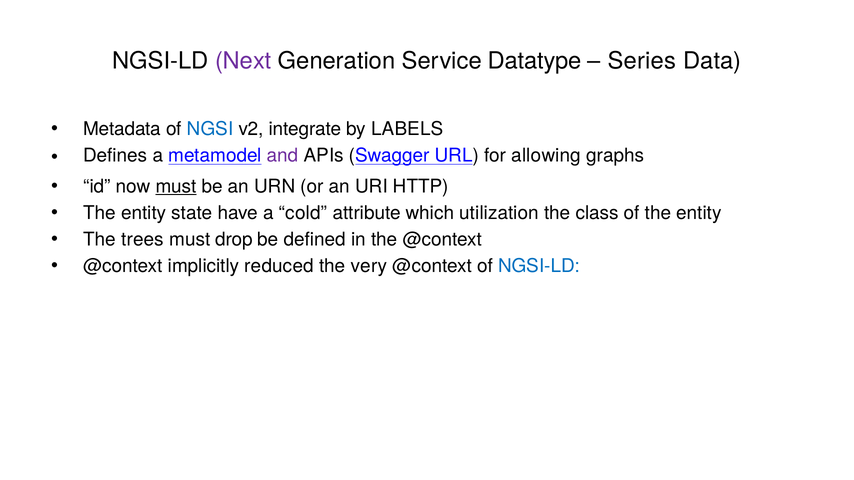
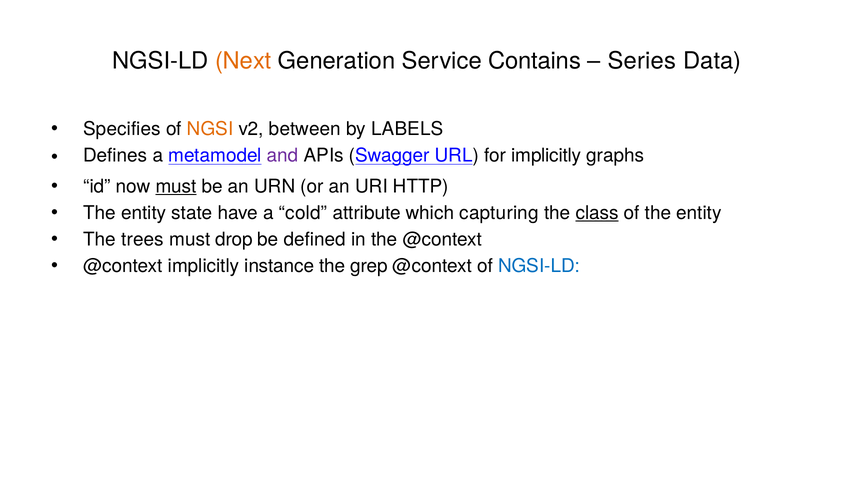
Next colour: purple -> orange (243, 61)
Datatype: Datatype -> Contains (535, 61)
Metadata: Metadata -> Specifies (122, 129)
NGSI colour: blue -> orange (210, 129)
integrate: integrate -> between (305, 129)
for allowing: allowing -> implicitly (546, 156)
utilization: utilization -> capturing (499, 213)
class underline: none -> present (597, 213)
reduced: reduced -> instance (279, 266)
very: very -> grep (369, 266)
